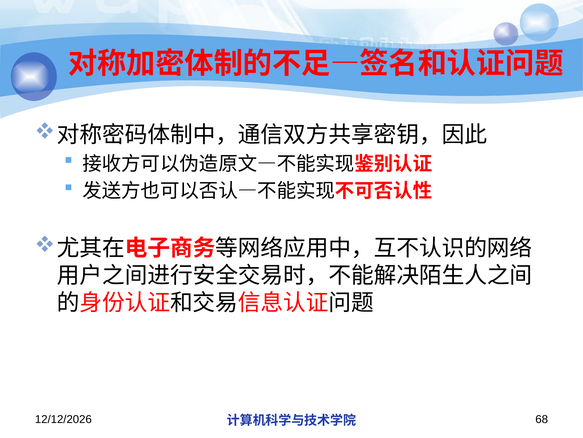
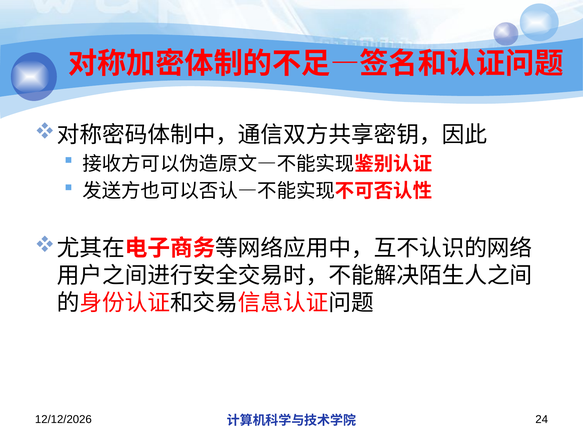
68: 68 -> 24 (542, 419)
